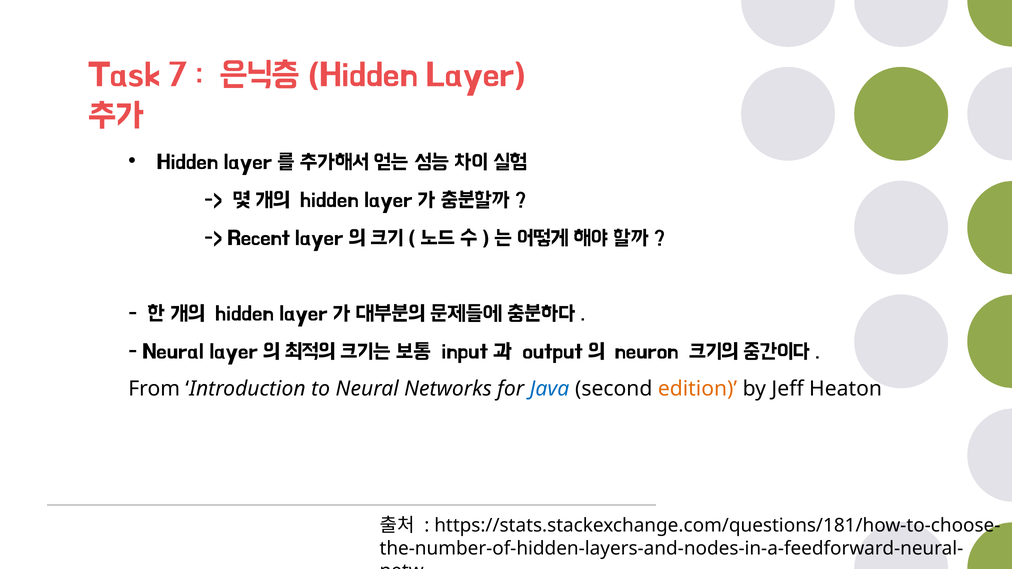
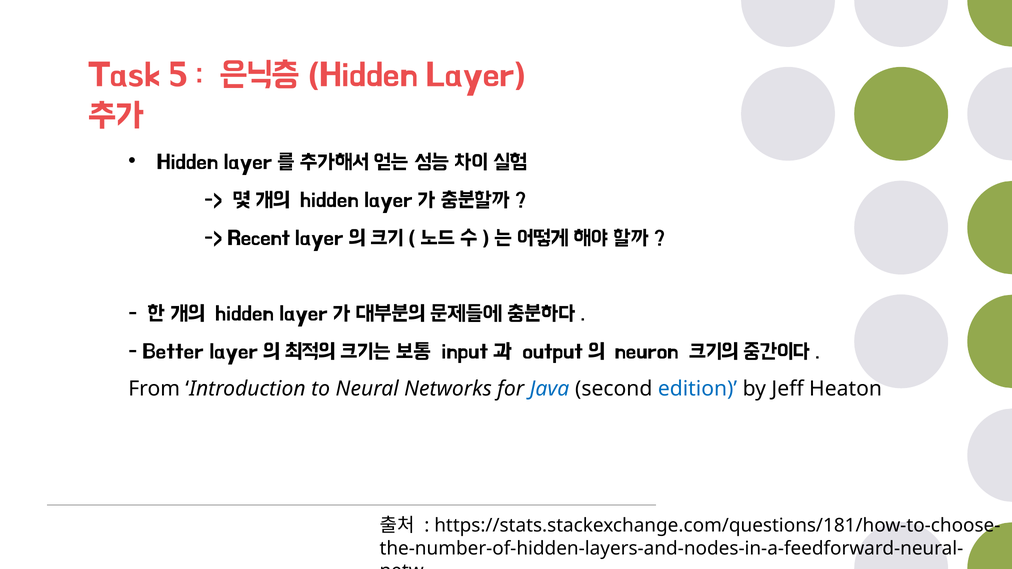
7: 7 -> 5 (178, 73)
Neural: Neural -> Better (173, 351)
edition colour: orange -> blue (698, 389)
